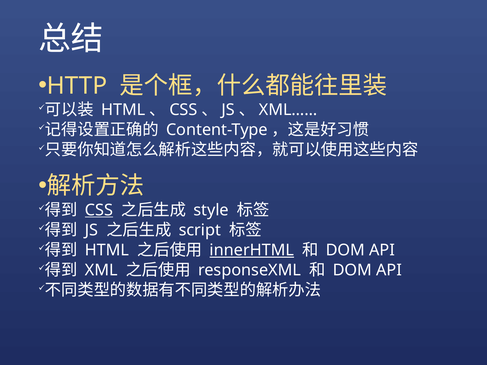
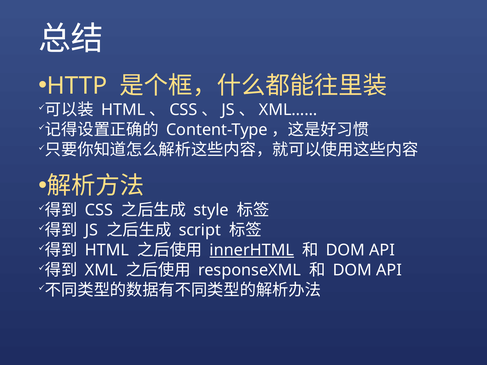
CSS underline: present -> none (99, 210)
